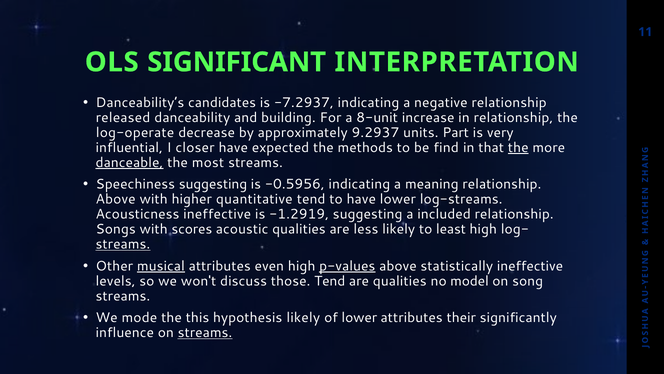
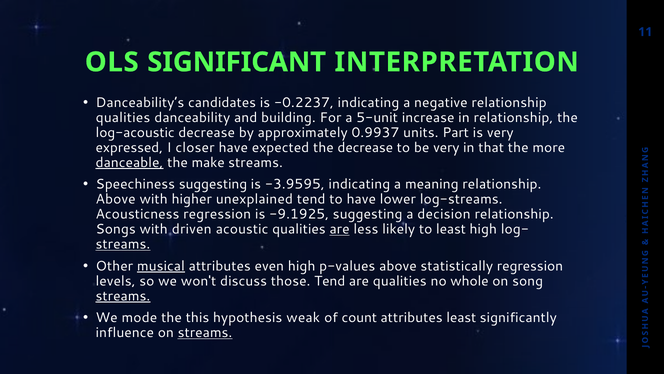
-7.2937: -7.2937 -> -0.2237 (304, 103)
released: released -> qualities (123, 117)
8-unit: 8-unit -> 5-unit (377, 117)
log-operate: log-operate -> log-acoustic (135, 132)
9.2937: 9.2937 -> 0.9937 (375, 132)
influential: influential -> expressed (129, 147)
the methods: methods -> decrease (365, 147)
be find: find -> very (446, 147)
the underline: present -> none (518, 147)
most: most -> make (208, 162)
-0.5956: -0.5956 -> -3.9595 (295, 184)
quantitative: quantitative -> unexplained (254, 199)
Acousticness ineffective: ineffective -> regression (217, 214)
-1.2919: -1.2919 -> -9.1925 (299, 214)
included: included -> decision (444, 214)
scores: scores -> driven (192, 229)
are underline: none -> present (340, 229)
p-values underline: present -> none (347, 266)
statistically ineffective: ineffective -> regression (530, 266)
model: model -> whole (470, 281)
streams underline: none -> present (123, 296)
hypothesis likely: likely -> weak (303, 317)
of lower: lower -> count (359, 317)
attributes their: their -> least (461, 317)
